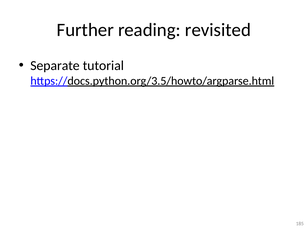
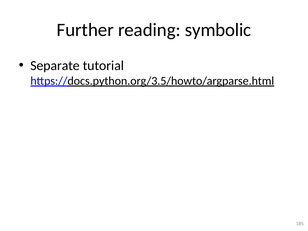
revisited: revisited -> symbolic (218, 30)
